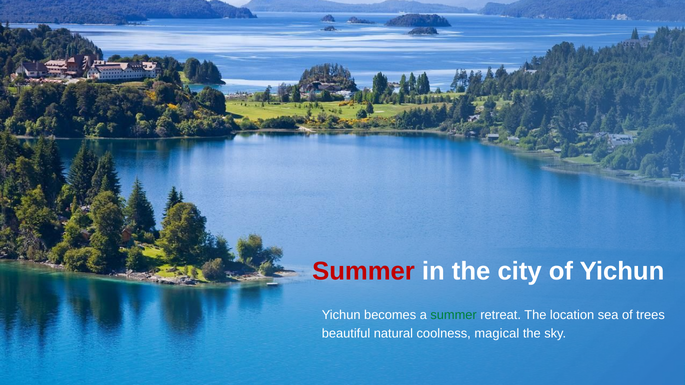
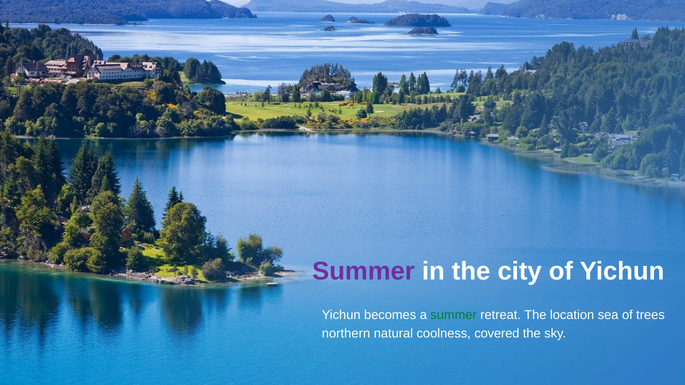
Summer colour: red -> purple (364, 271)
beautiful: beautiful -> northern (346, 334)
magical: magical -> covered (497, 334)
